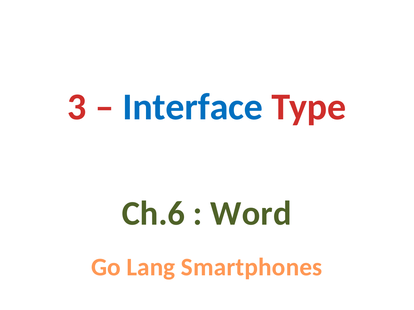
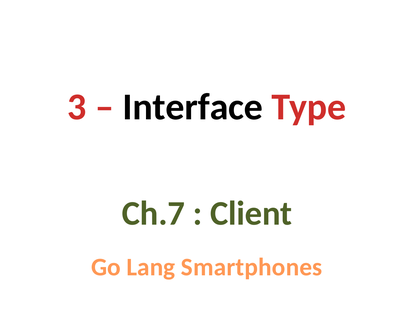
Interface colour: blue -> black (193, 107)
Ch.6: Ch.6 -> Ch.7 (153, 214)
Word: Word -> Client (251, 214)
